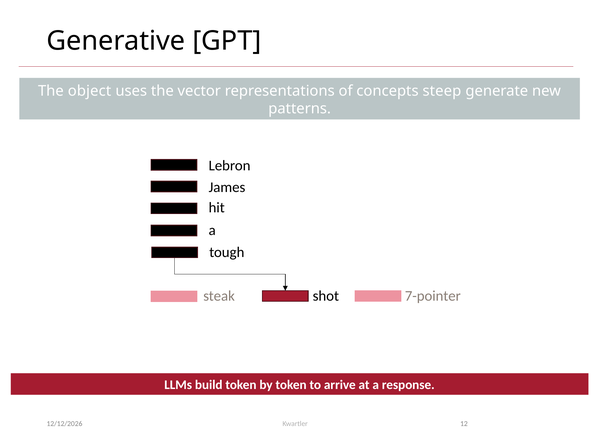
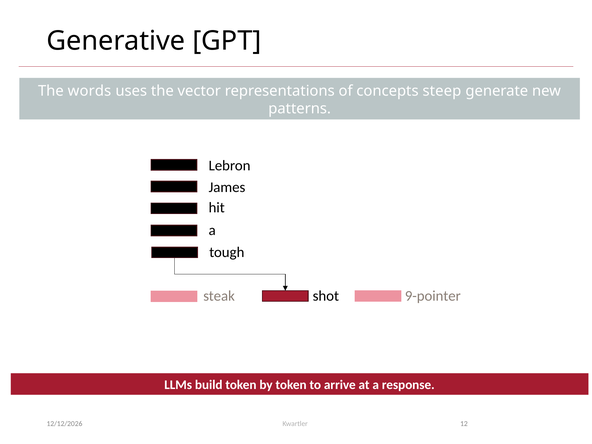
object: object -> words (89, 91)
7-pointer: 7-pointer -> 9-pointer (433, 296)
